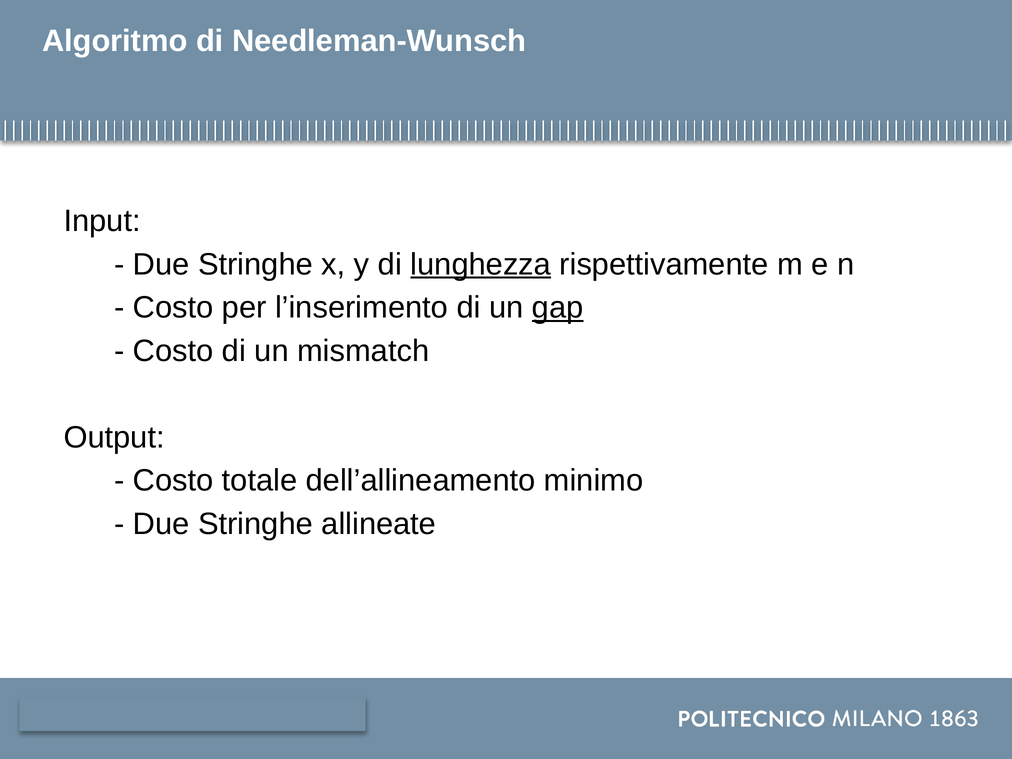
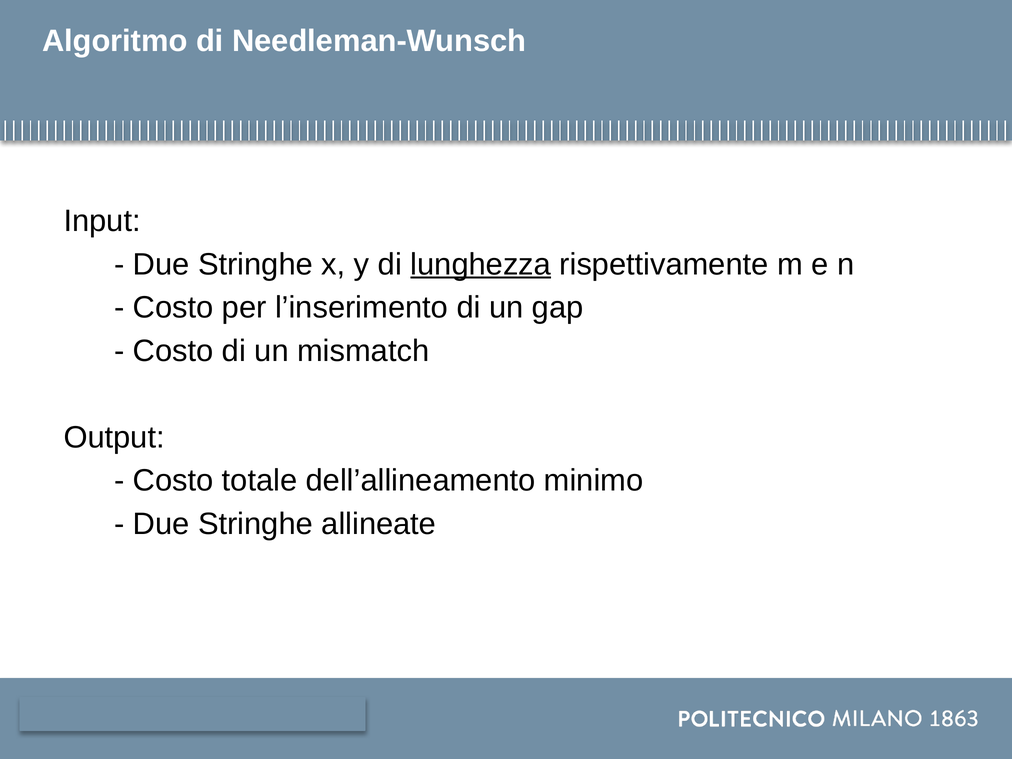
gap underline: present -> none (558, 308)
